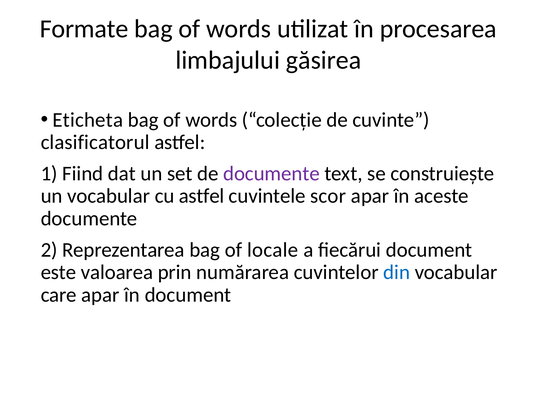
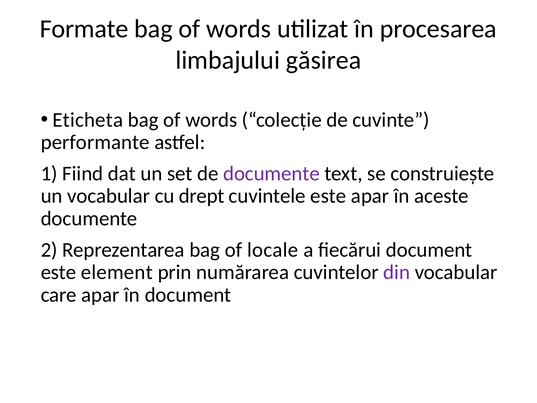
clasificatorul: clasificatorul -> performante (95, 142)
cu astfel: astfel -> drept (202, 196)
cuvintele scor: scor -> este (328, 196)
valoarea: valoarea -> element (117, 272)
din colour: blue -> purple (397, 272)
